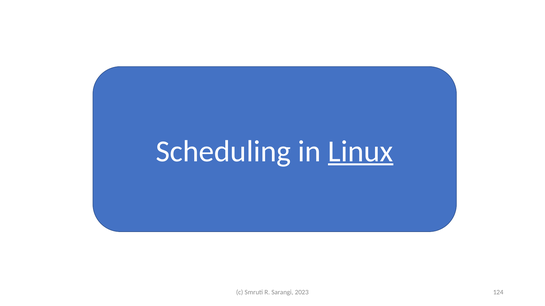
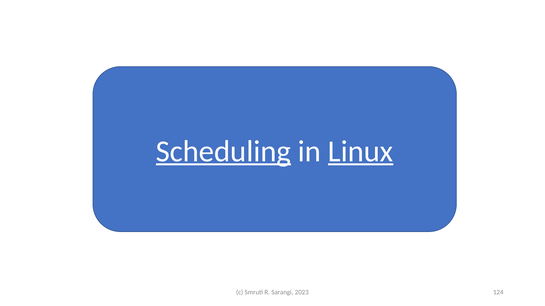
Scheduling underline: none -> present (223, 152)
